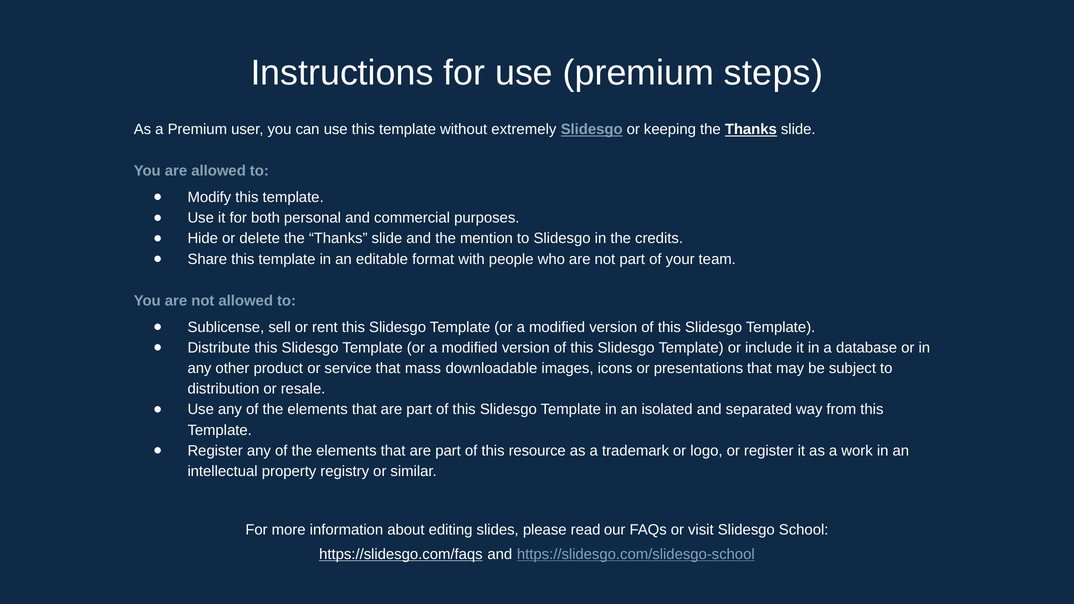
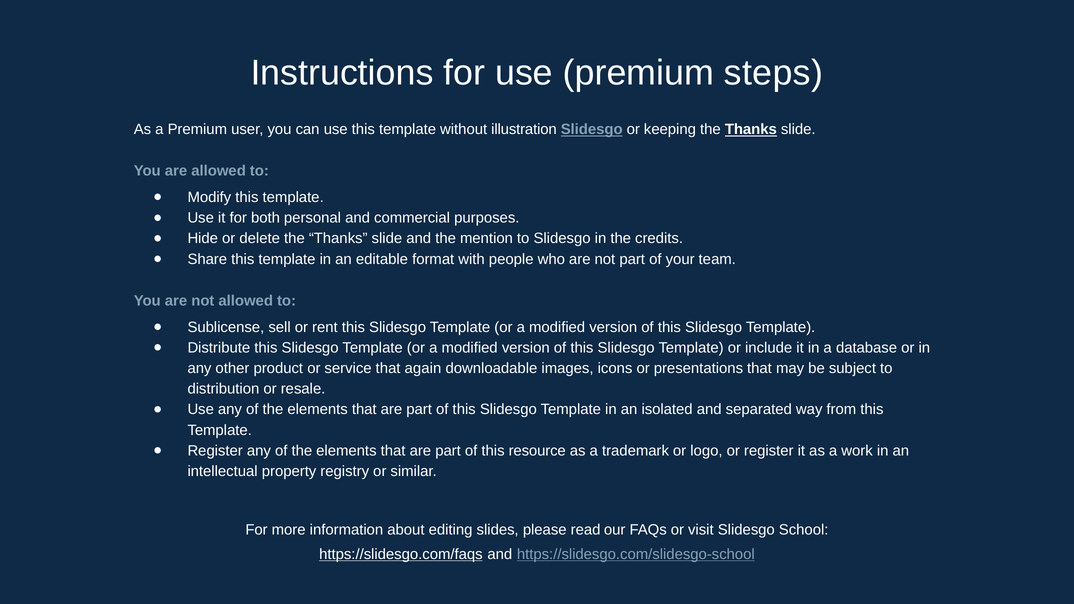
extremely: extremely -> illustration (524, 129)
mass: mass -> again (423, 368)
